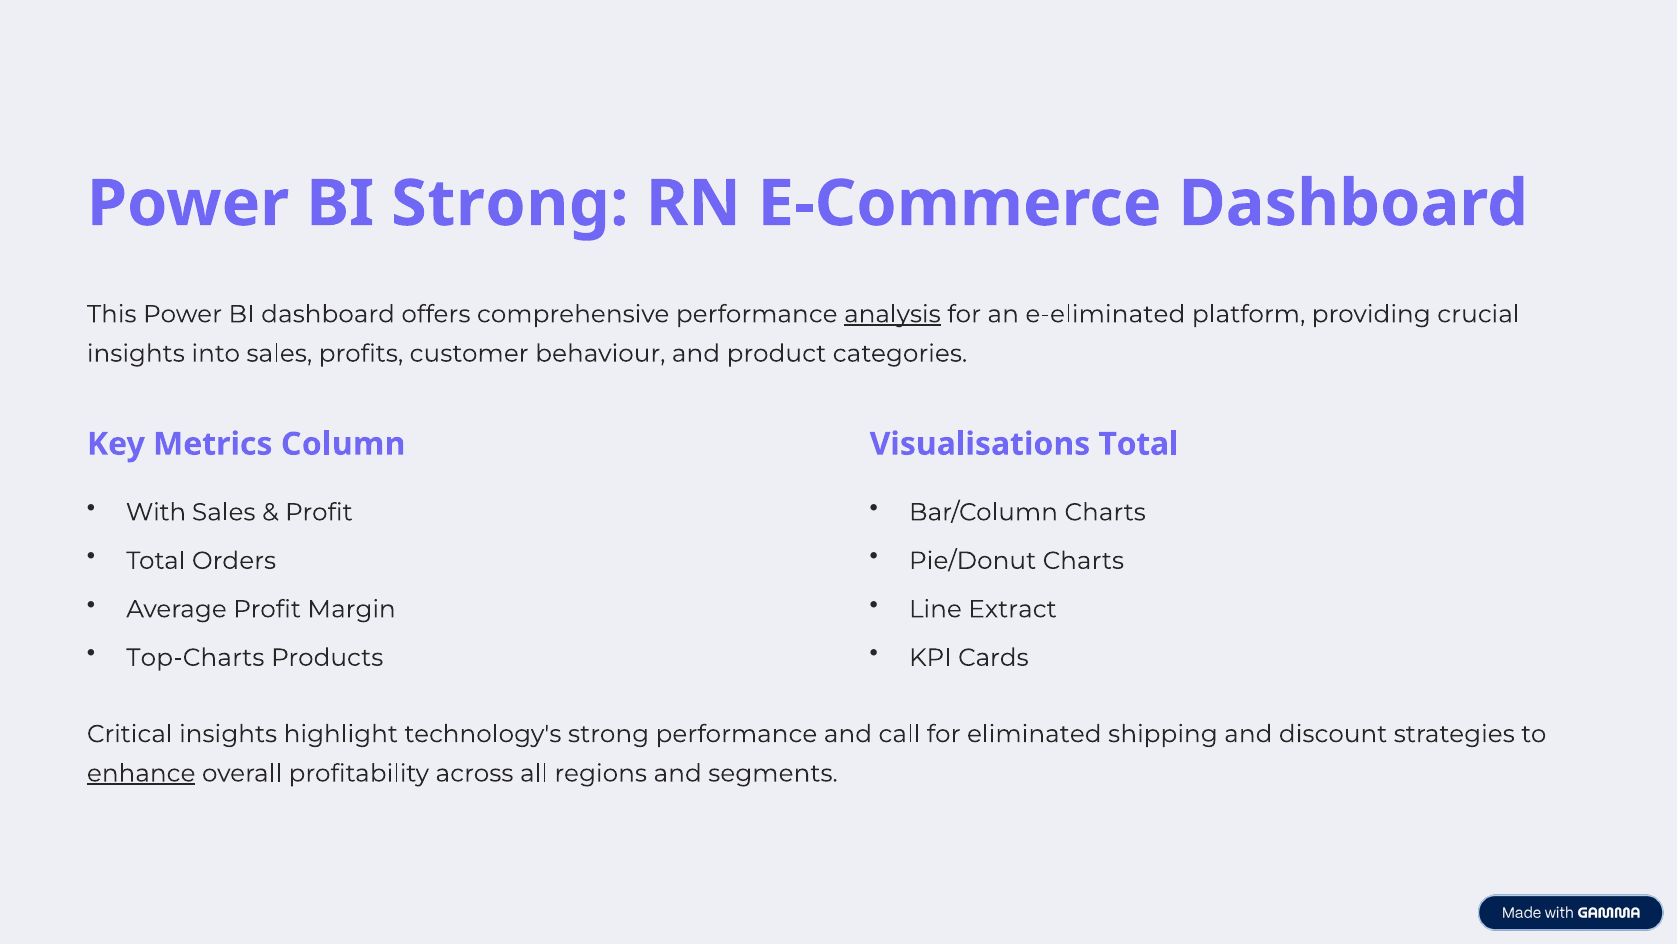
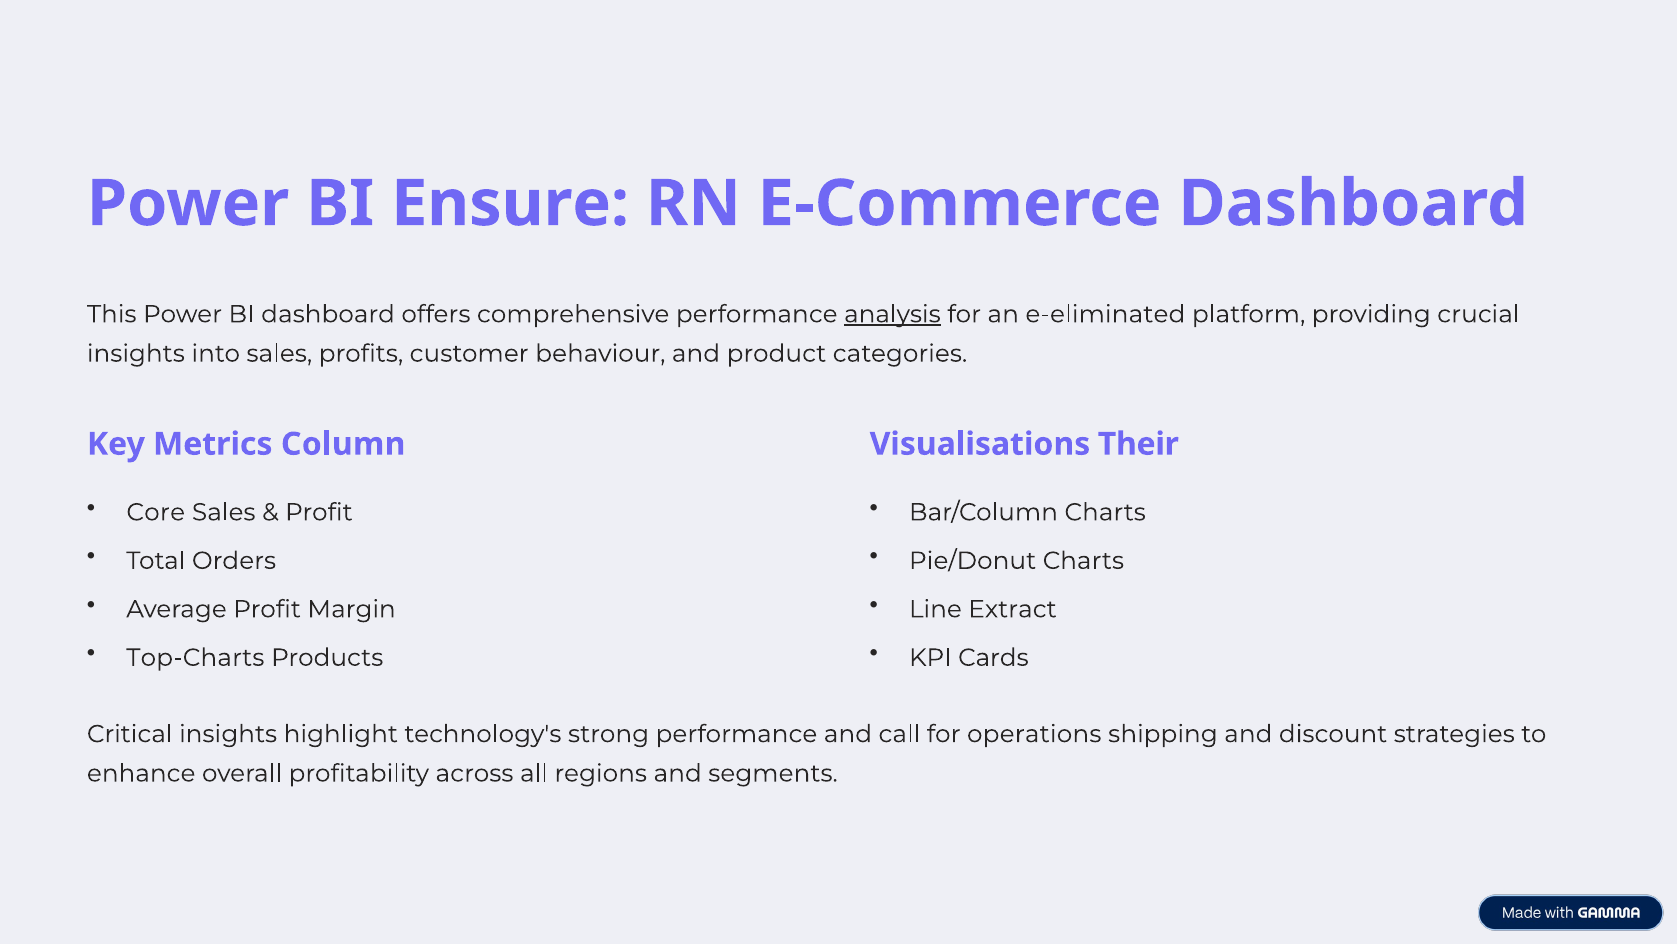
BI Strong: Strong -> Ensure (510, 204)
Visualisations Total: Total -> Their (1138, 444)
With: With -> Core (156, 512)
eliminated: eliminated -> operations (1034, 734)
enhance underline: present -> none (141, 773)
